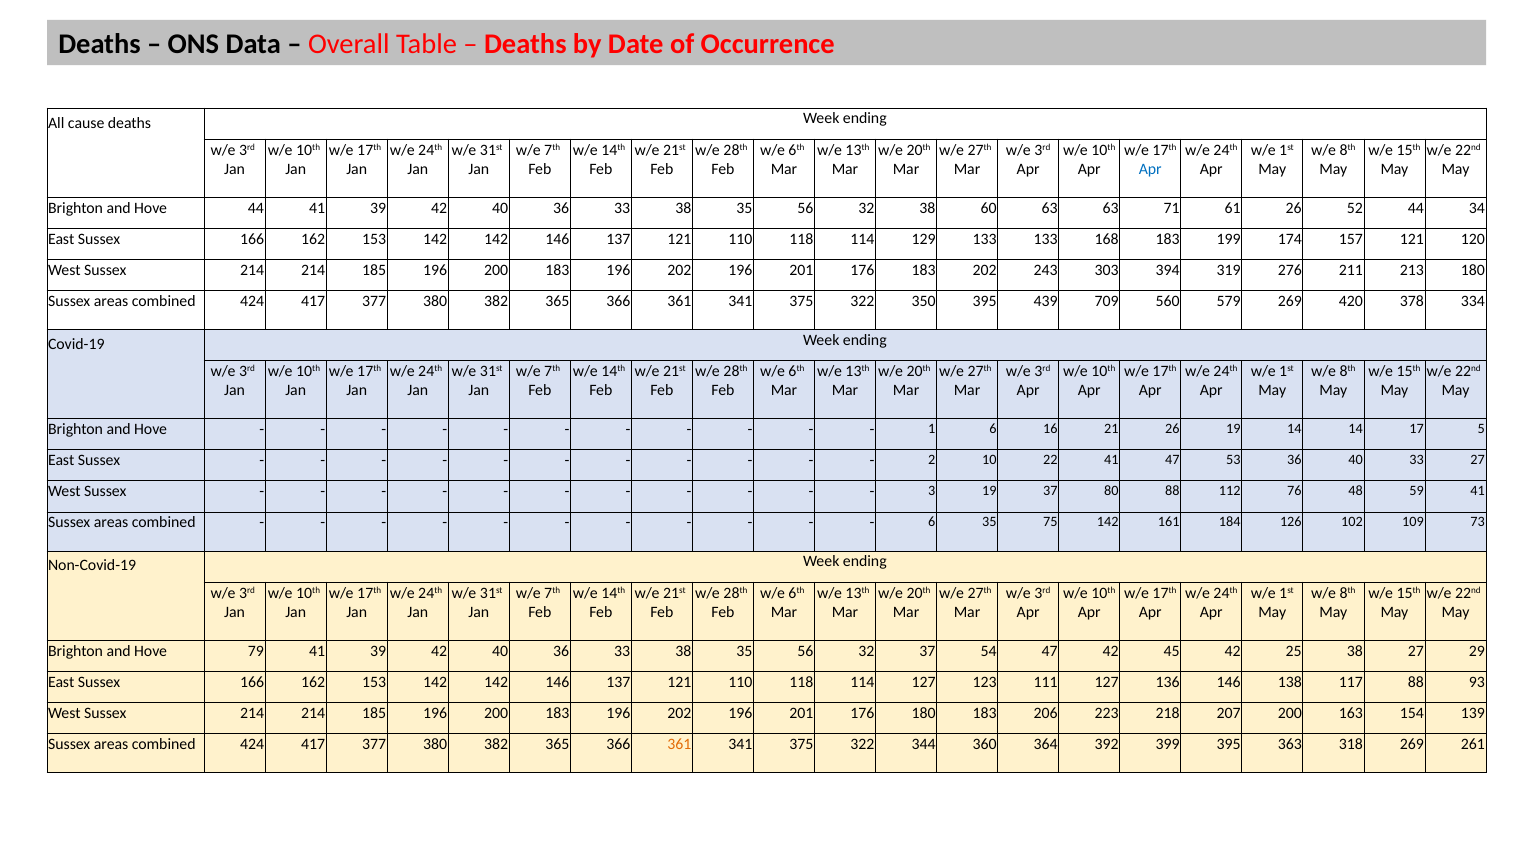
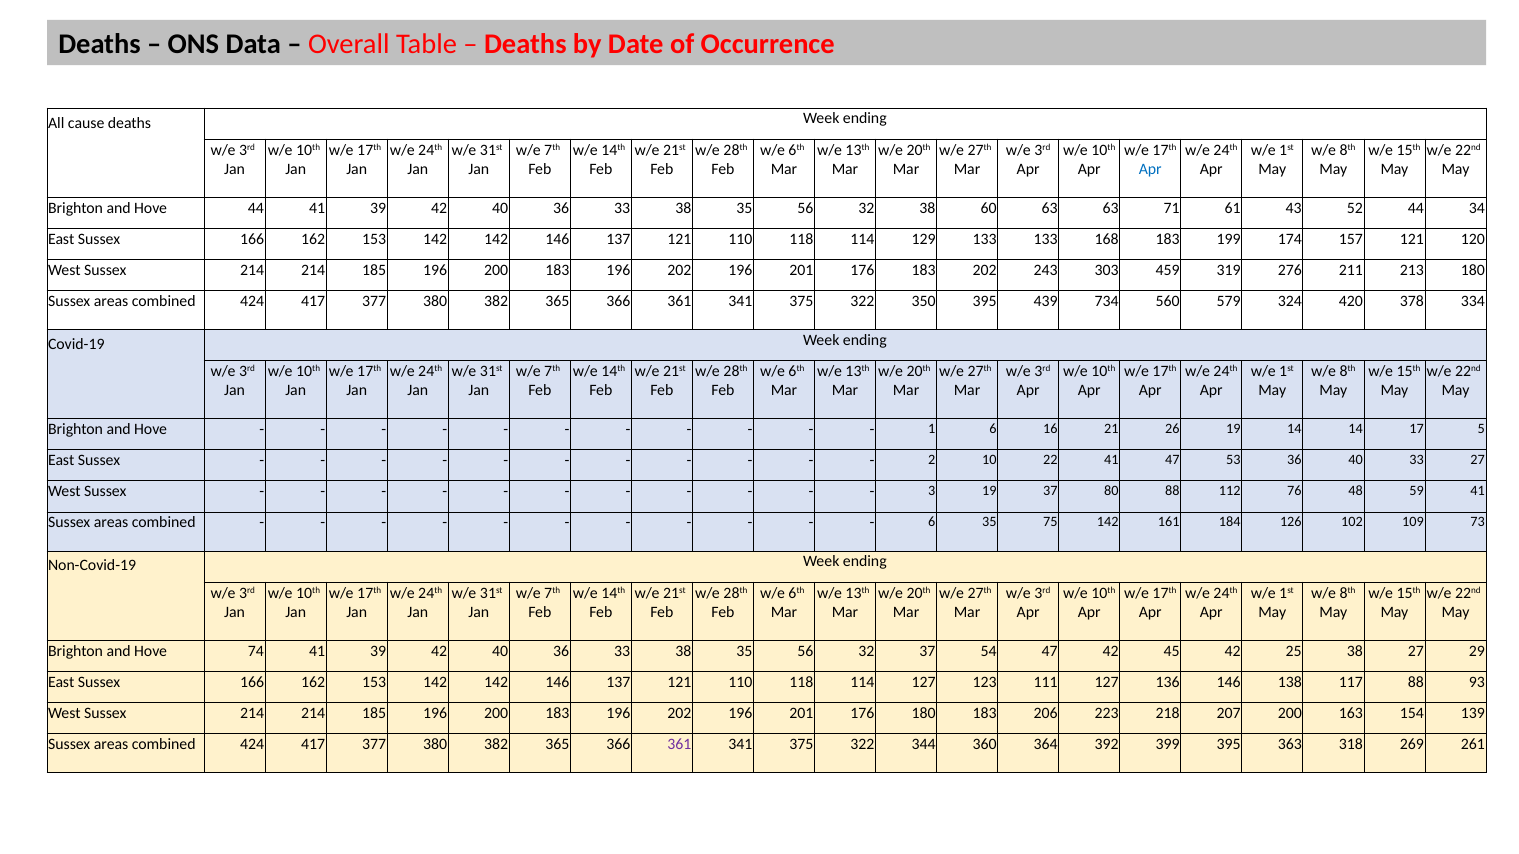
61 26: 26 -> 43 (1294, 208)
394: 394 -> 459 (1168, 270)
709: 709 -> 734 (1107, 301)
579 269: 269 -> 324 (1290, 301)
79: 79 -> 74 (256, 651)
361 colour: orange -> purple (679, 745)
